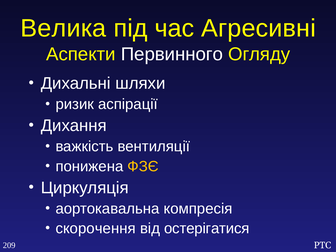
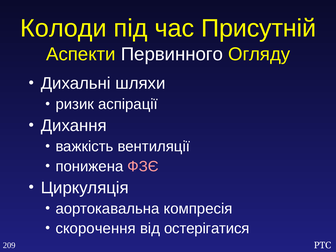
Велика: Велика -> Колоди (63, 28)
Агресивні: Агресивні -> Присутній (259, 28)
ФЗЄ colour: yellow -> pink (143, 166)
